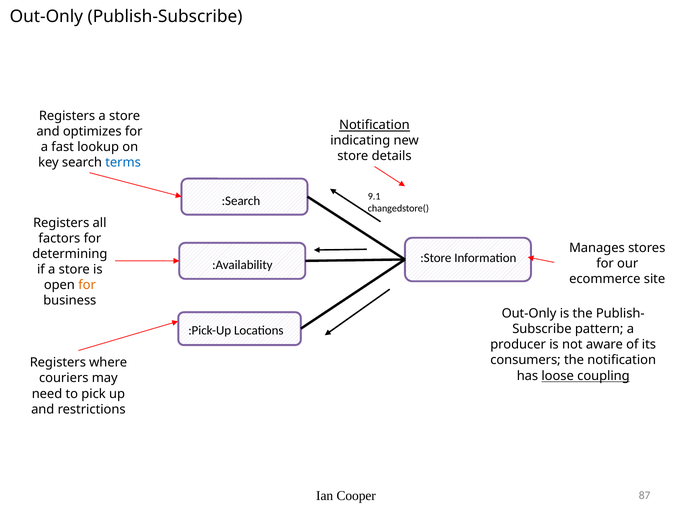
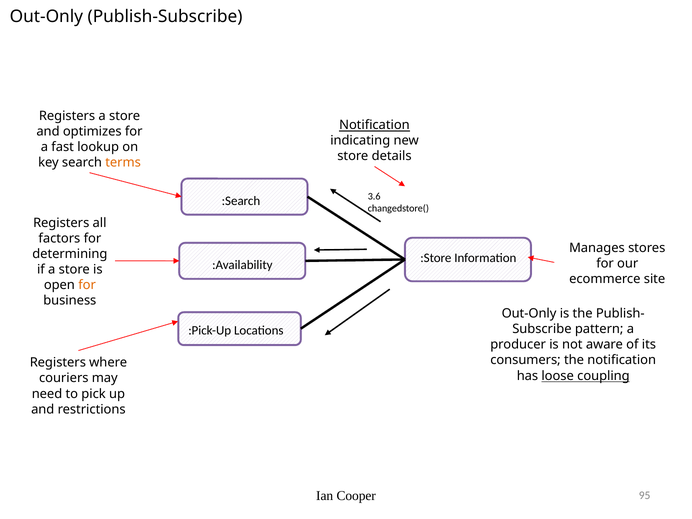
terms colour: blue -> orange (123, 162)
9.1: 9.1 -> 3.6 (374, 196)
87: 87 -> 95 (645, 496)
